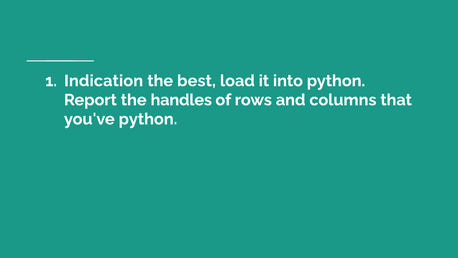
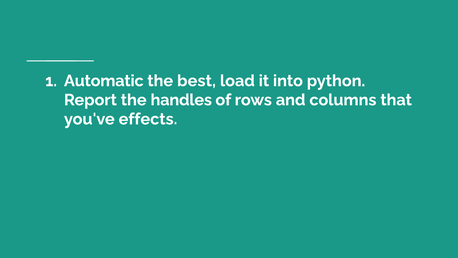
Indication: Indication -> Automatic (104, 81)
you've python: python -> effects (148, 119)
